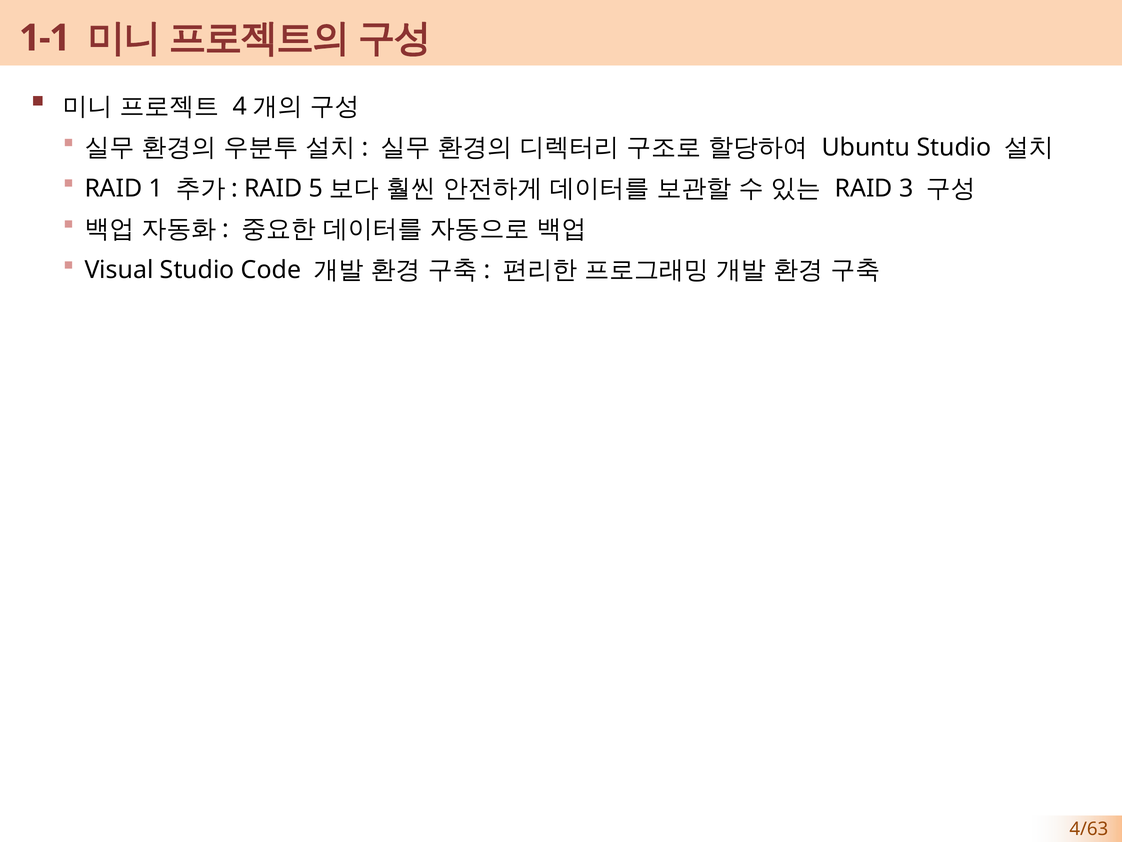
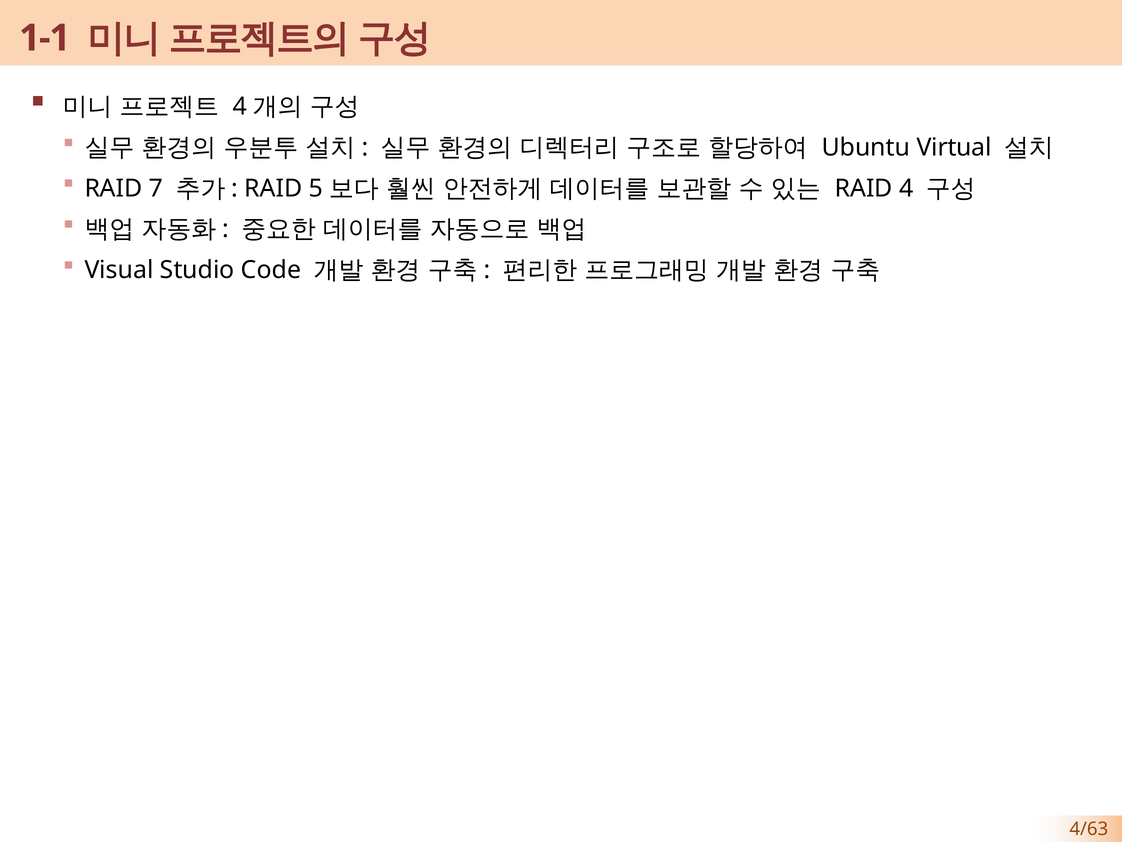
Ubuntu Studio: Studio -> Virtual (954, 147)
1: 1 -> 7 (156, 188)
3: 3 -> 4 (906, 188)
